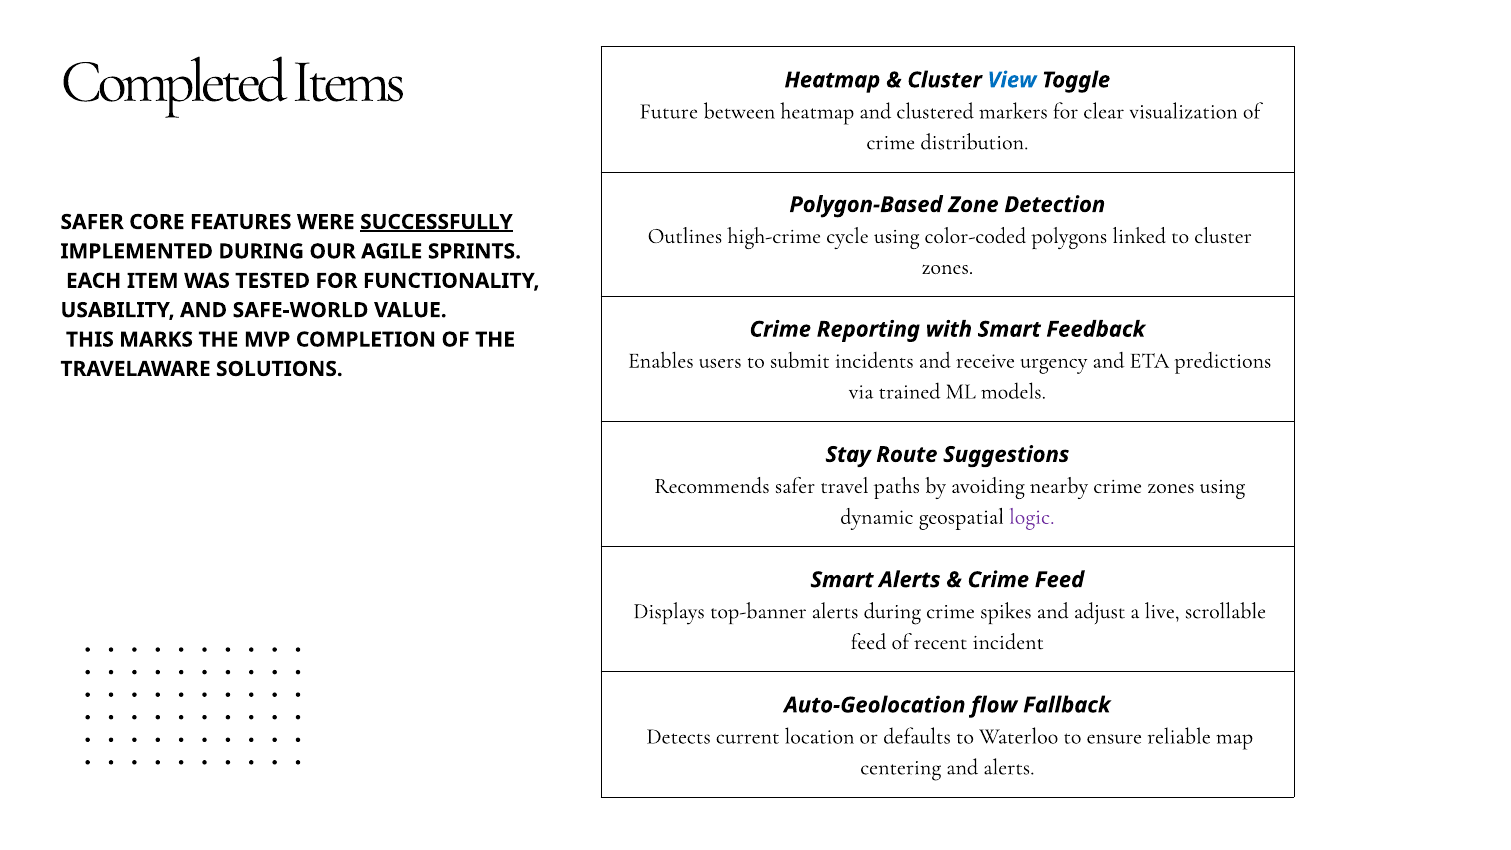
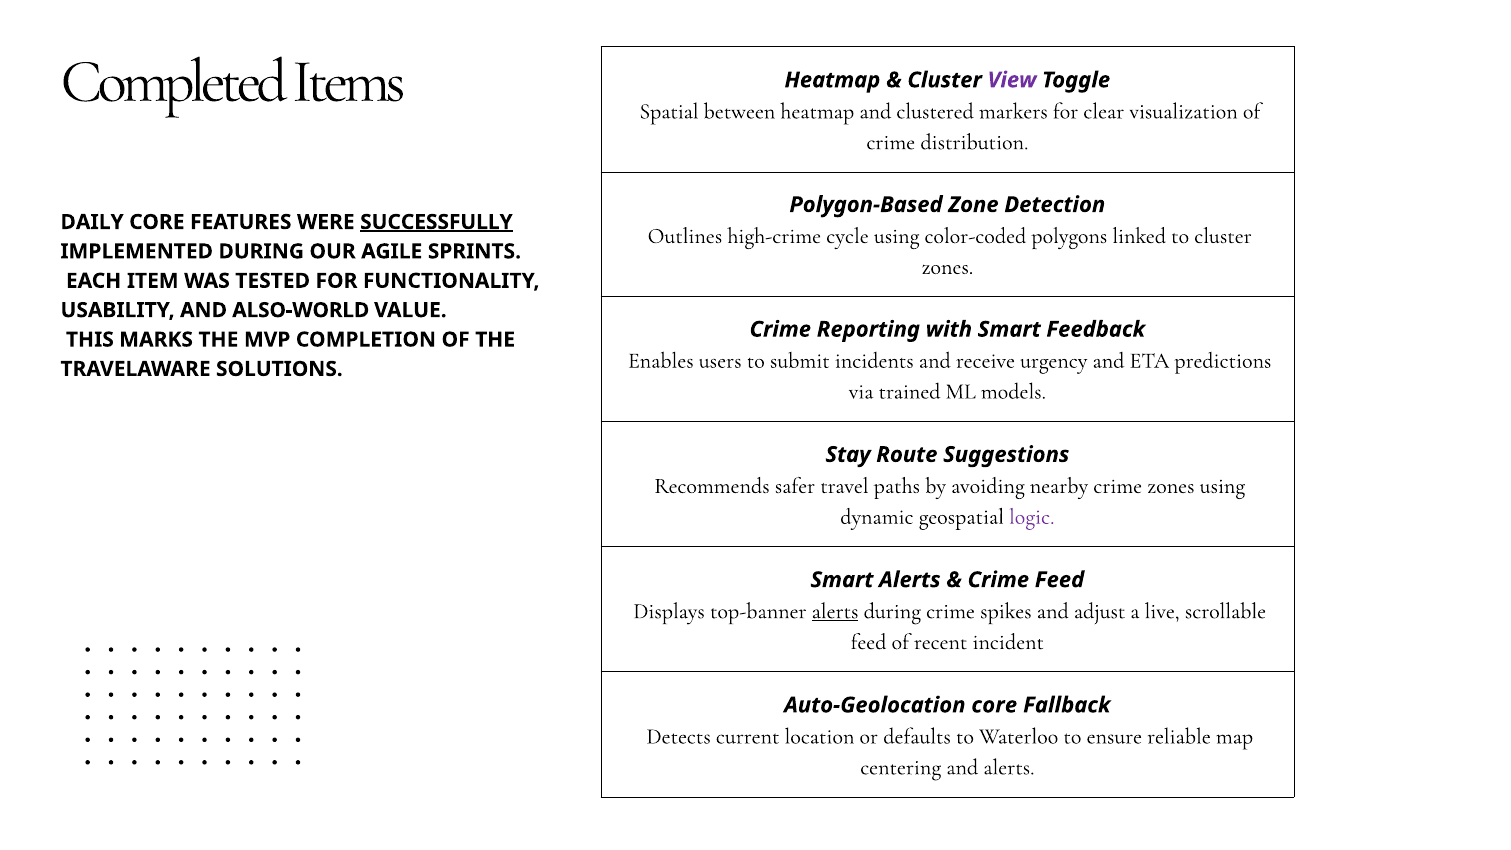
View colour: blue -> purple (1012, 80)
Future: Future -> Spatial (669, 111)
SAFER: SAFER -> DAILY (92, 222)
SAFE-WORLD: SAFE-WORLD -> ALSO-WORLD (301, 310)
alerts underline: none -> present (835, 611)
Auto-Geolocation flow: flow -> core (994, 705)
